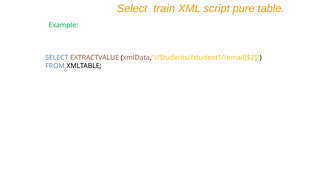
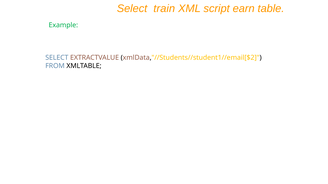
pure: pure -> earn (244, 9)
